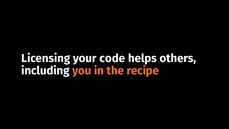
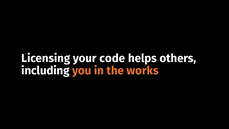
recipe: recipe -> works (143, 71)
